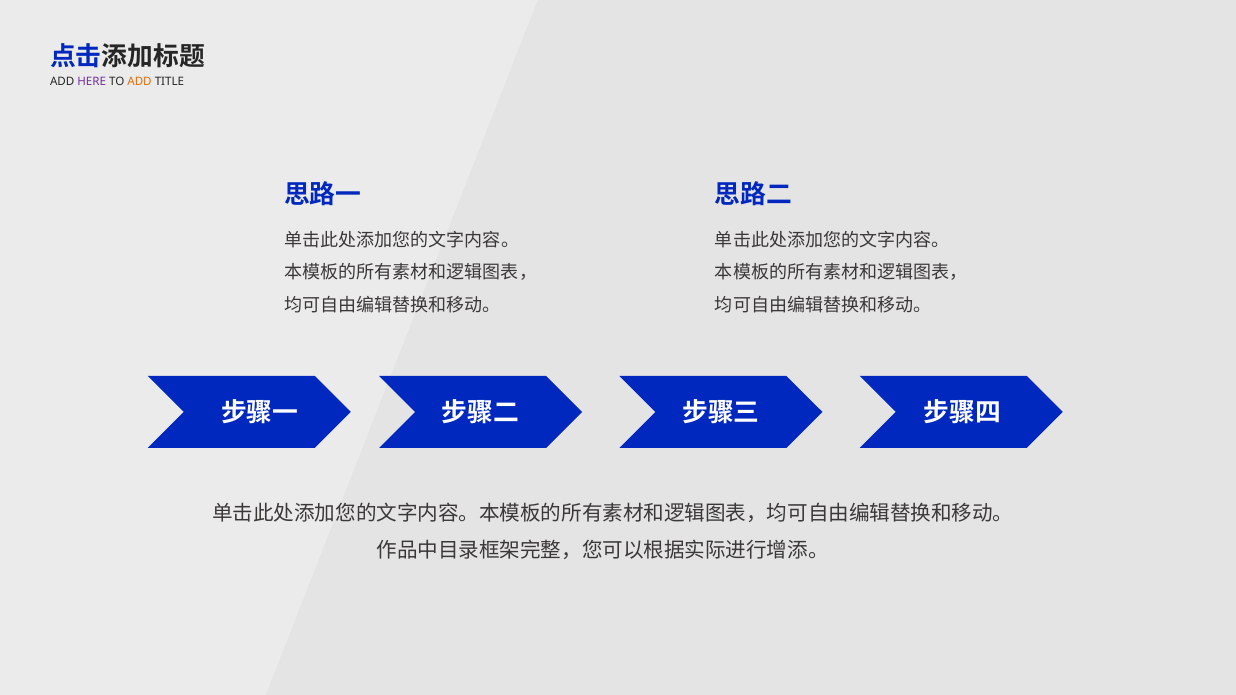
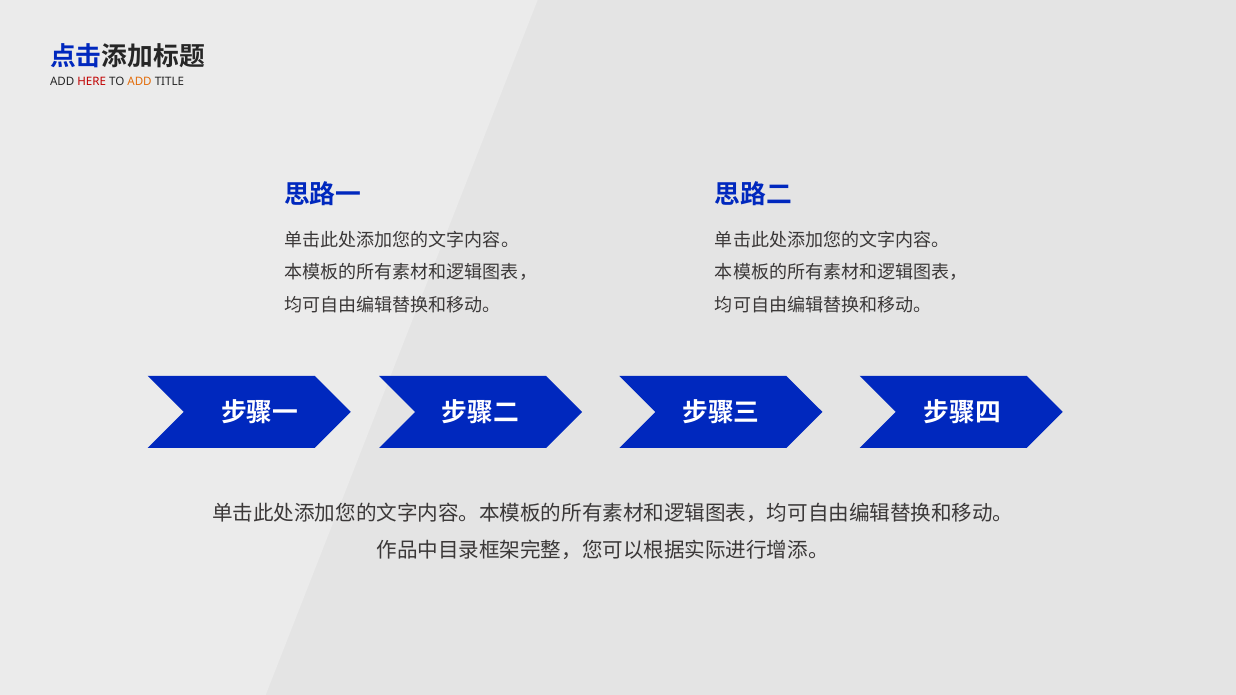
HERE colour: purple -> red (92, 82)
